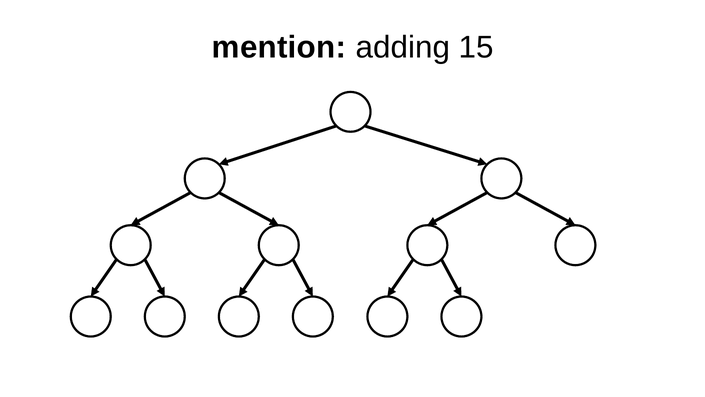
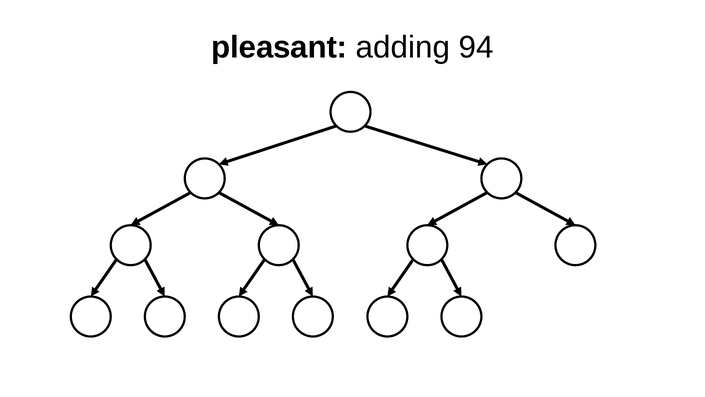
mention: mention -> pleasant (279, 48)
15: 15 -> 94 (476, 48)
